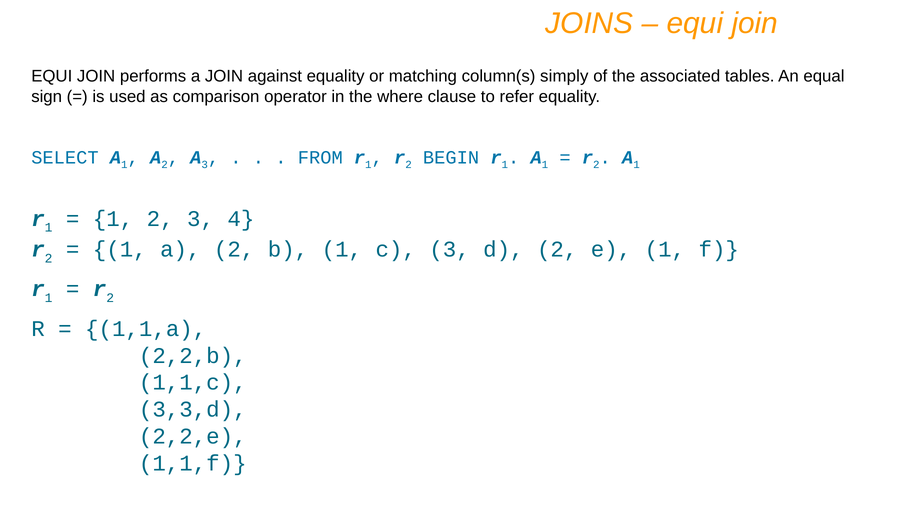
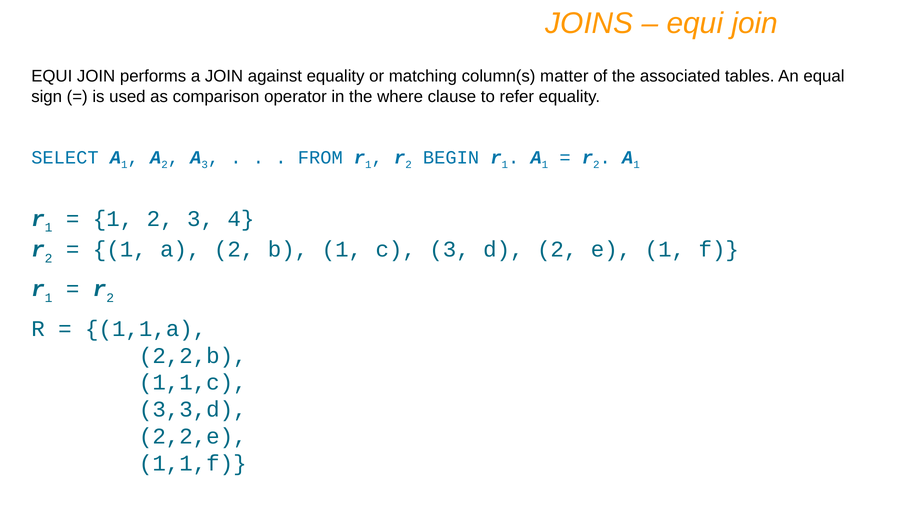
simply: simply -> matter (564, 76)
